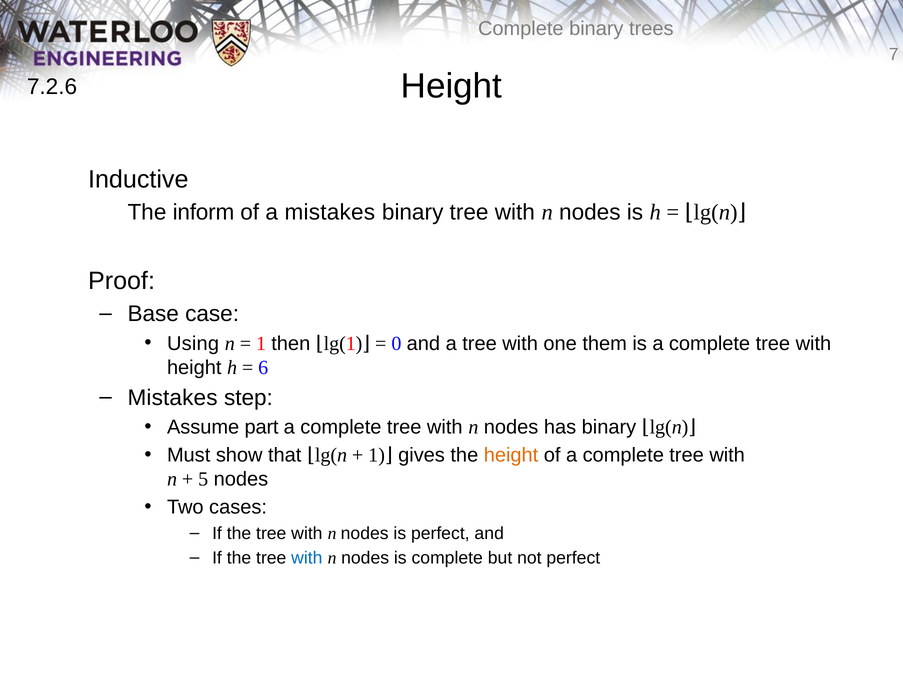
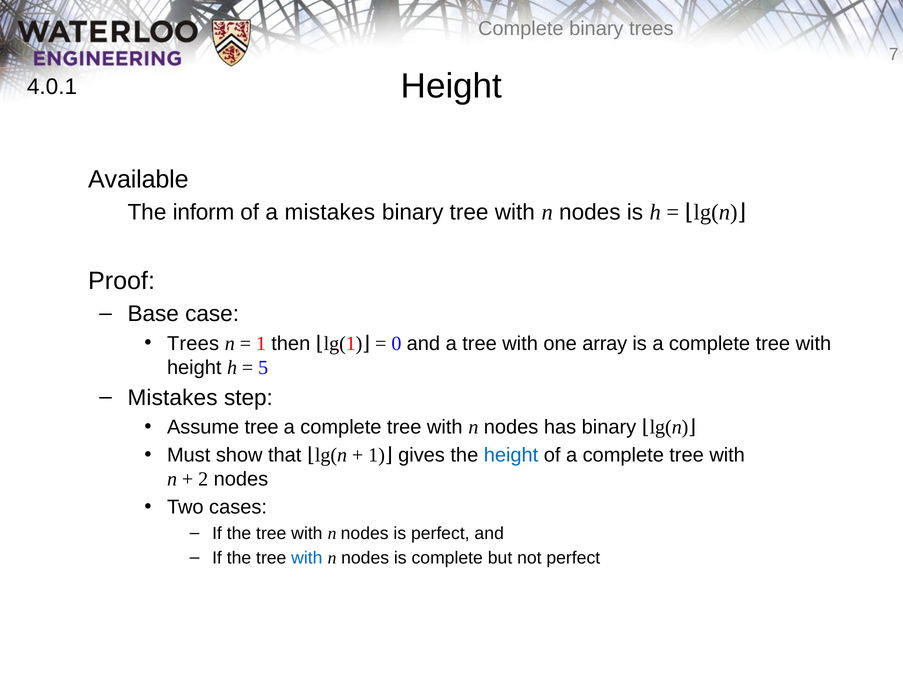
7.2.6: 7.2.6 -> 4.0.1 (52, 87)
Inductive: Inductive -> Available (138, 179)
Using: Using -> Trees (193, 344)
them: them -> array (605, 344)
6: 6 -> 5 (263, 368)
Assume part: part -> tree (262, 427)
height colour: orange -> blue (511, 455)
5: 5 -> 2 (203, 479)
